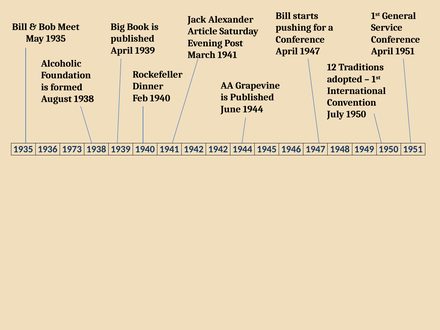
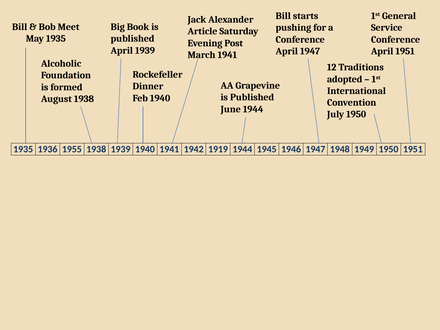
1973: 1973 -> 1955 (72, 149)
1942 1942: 1942 -> 1919 (218, 149)
